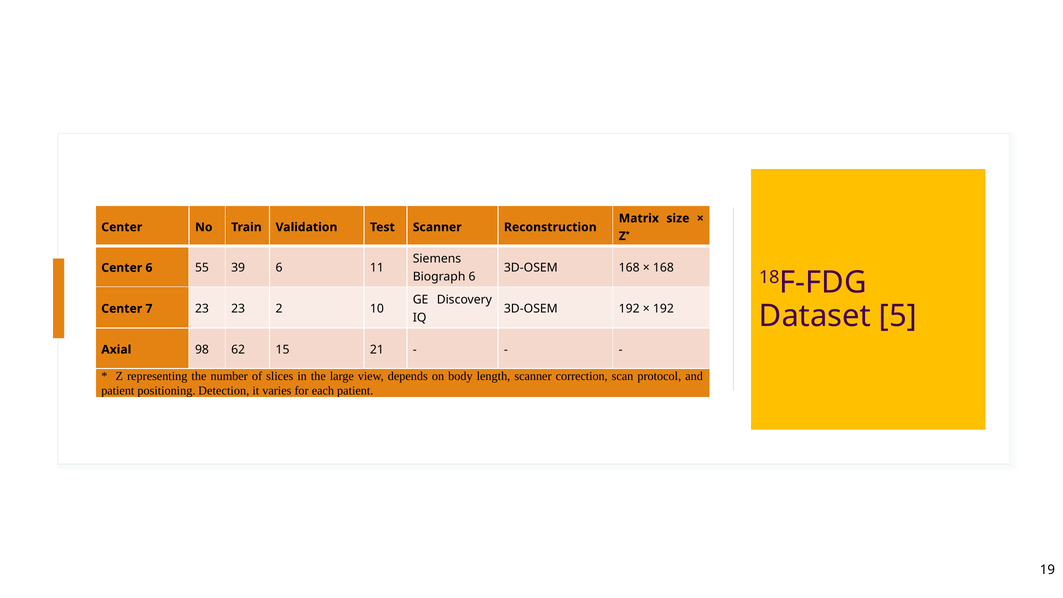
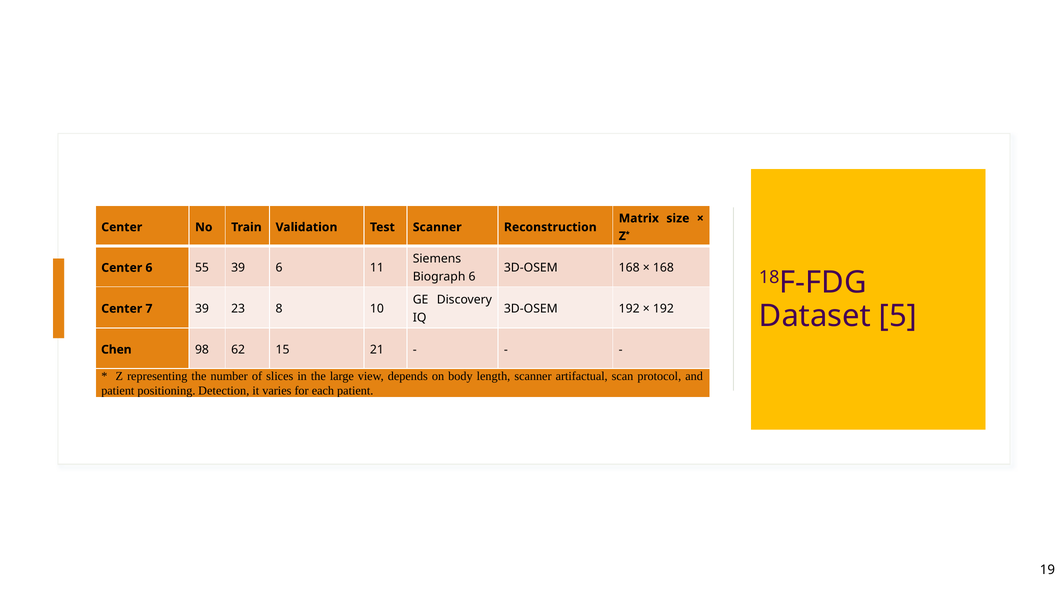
7 23: 23 -> 39 (202, 309)
2: 2 -> 8 (279, 309)
Axial: Axial -> Chen (116, 350)
correction: correction -> artifactual (582, 376)
